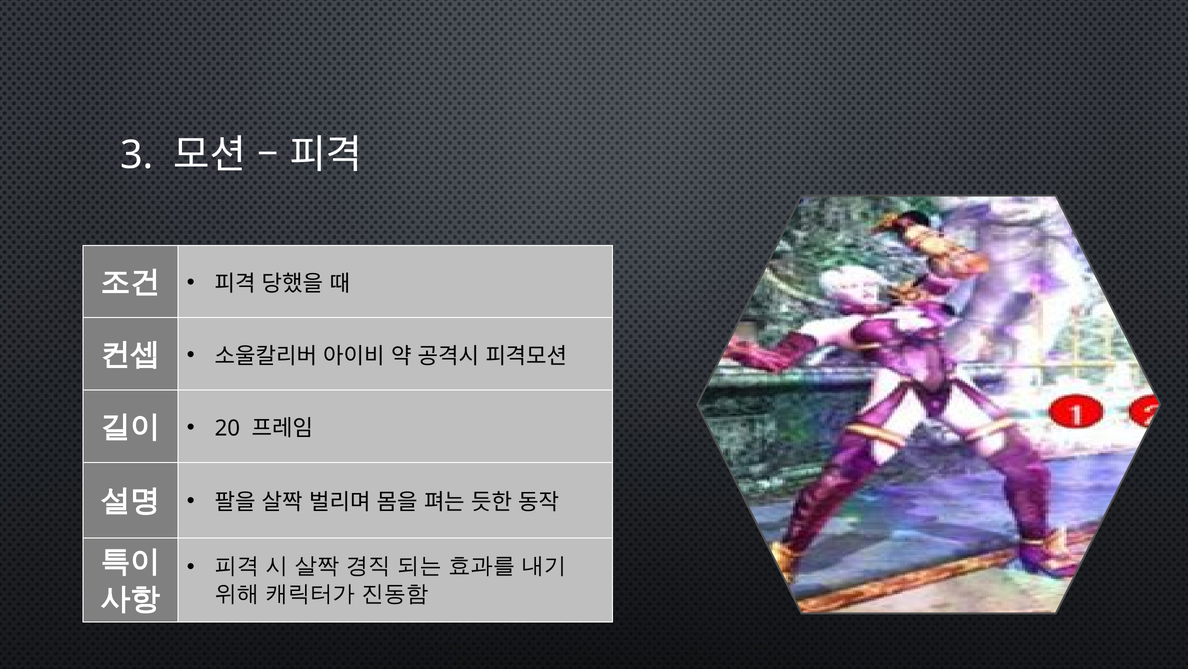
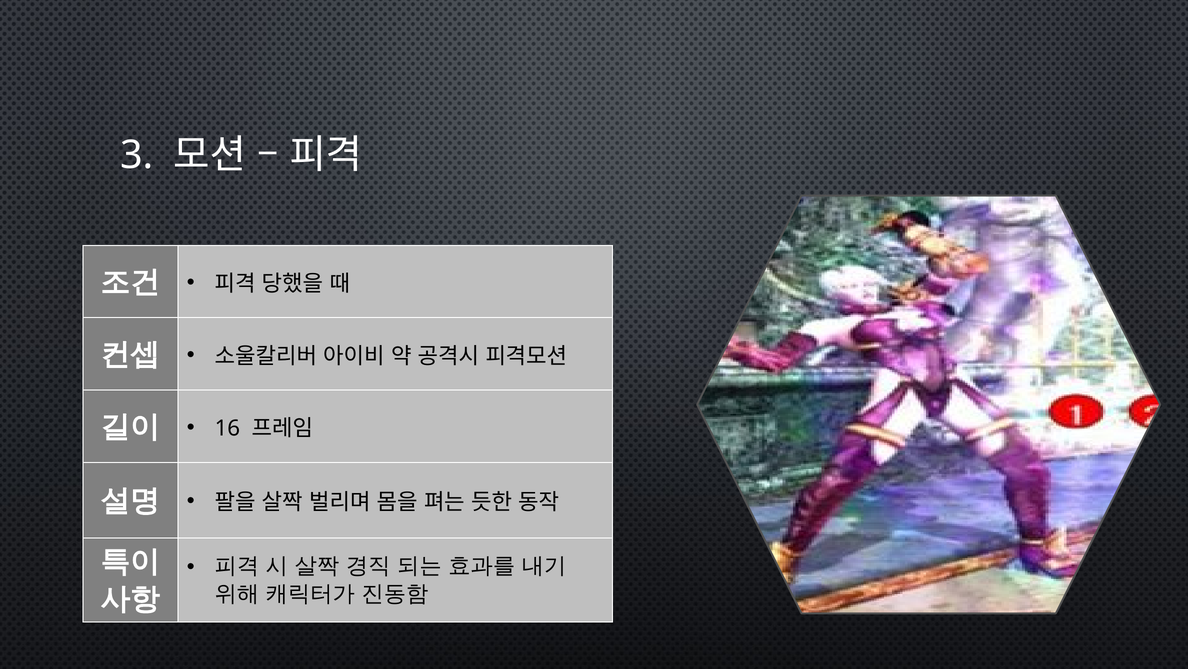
20: 20 -> 16 (227, 428)
